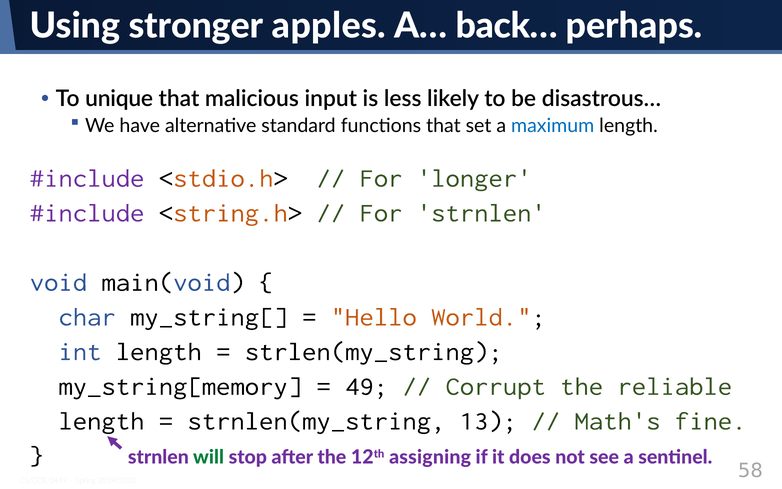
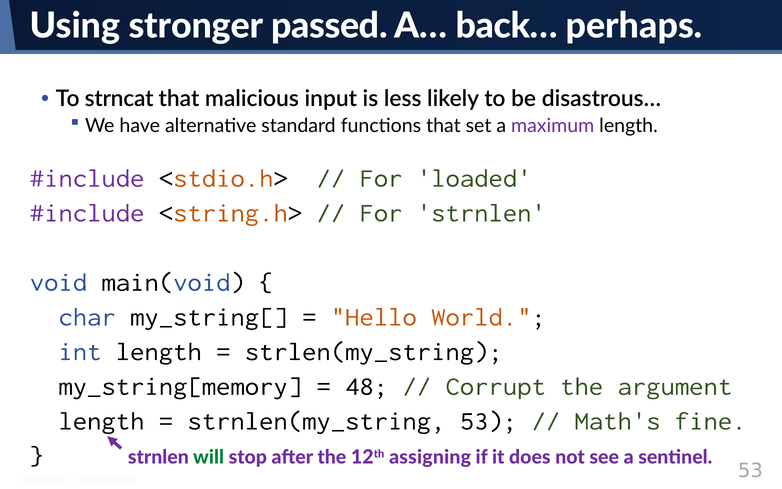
apples: apples -> passed (329, 26)
unique: unique -> strncat (119, 99)
maximum colour: blue -> purple (553, 126)
longer: longer -> loaded (474, 178)
49: 49 -> 48 (367, 386)
reliable: reliable -> argument (675, 386)
strnlen(my_string 13: 13 -> 53 (488, 421)
2019/2020 58: 58 -> 53 (750, 471)
